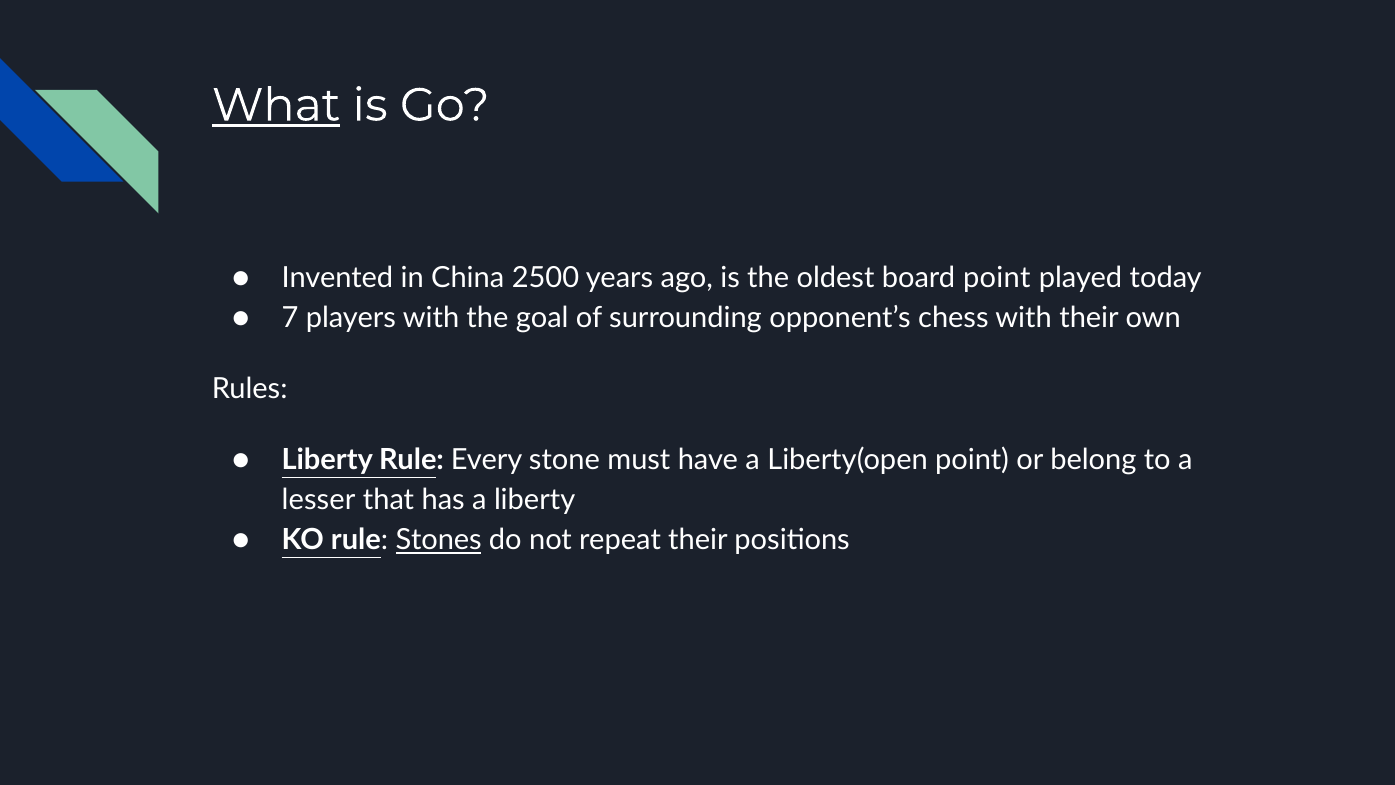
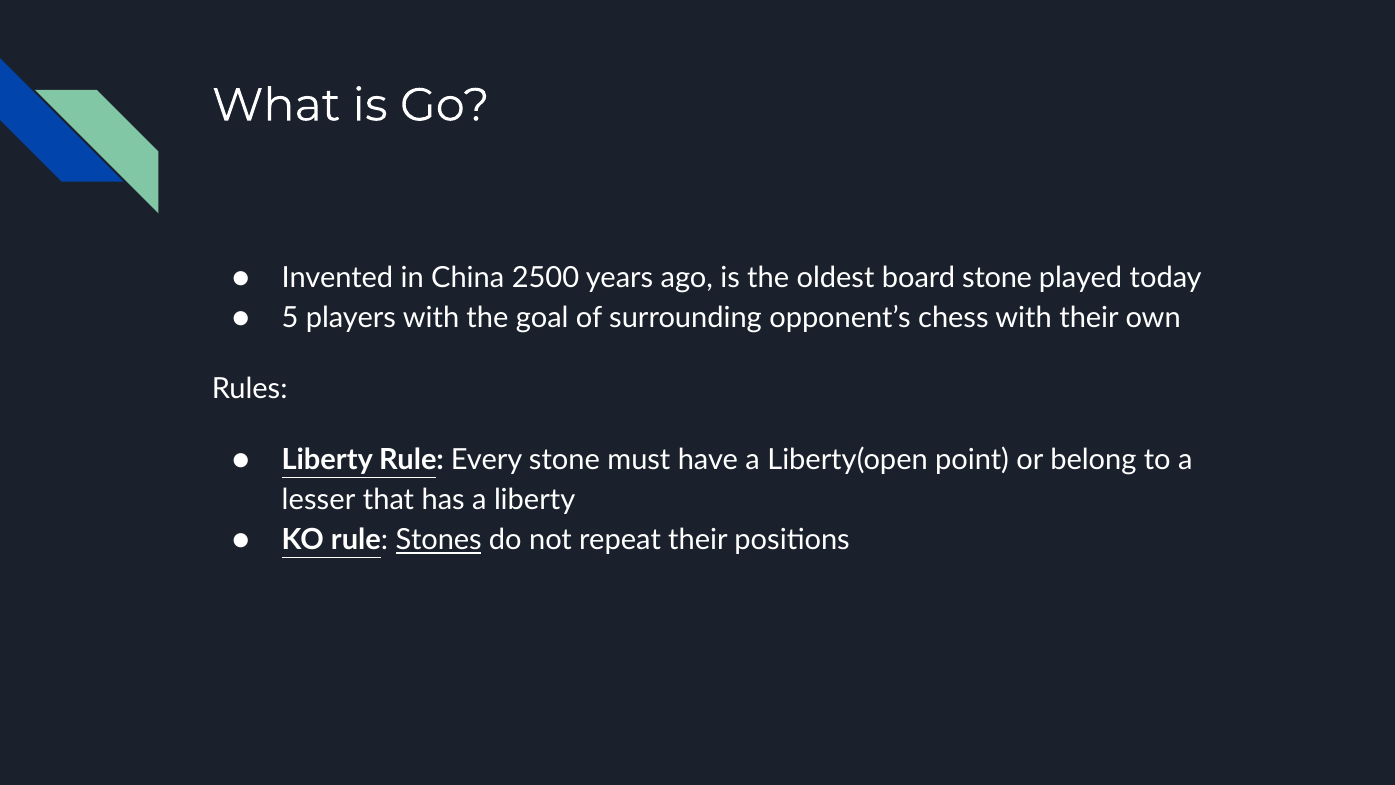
What underline: present -> none (276, 105)
board point: point -> stone (997, 278)
7: 7 -> 5 (290, 318)
